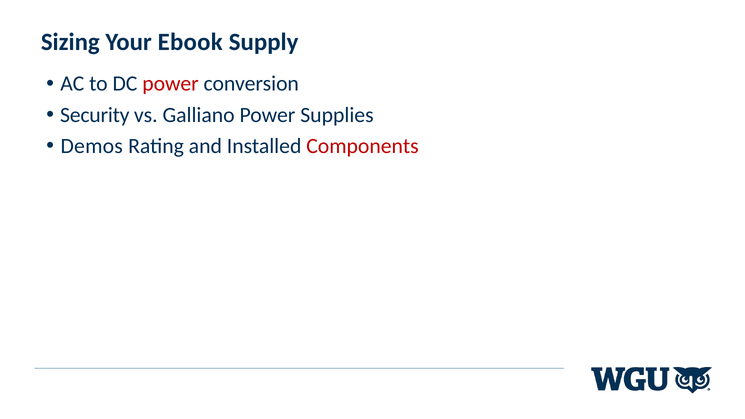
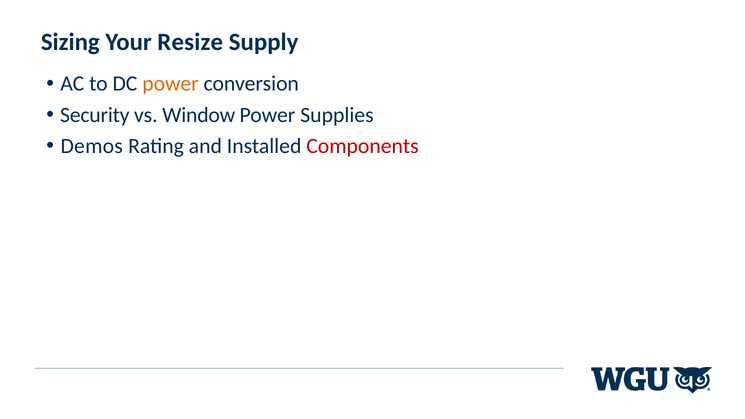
Ebook: Ebook -> Resize (190, 42)
power colour: red -> orange (171, 84)
Galliano: Galliano -> Window (199, 115)
